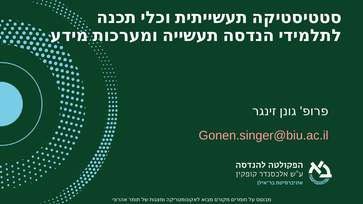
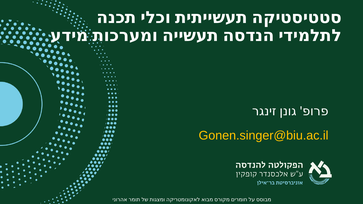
Gonen.singer@biu.ac.il colour: pink -> yellow (264, 136)
